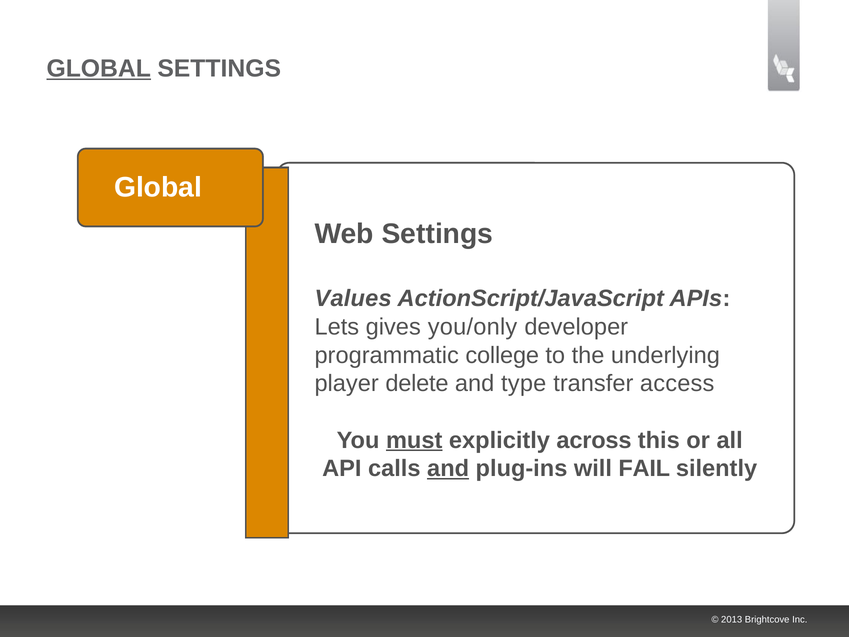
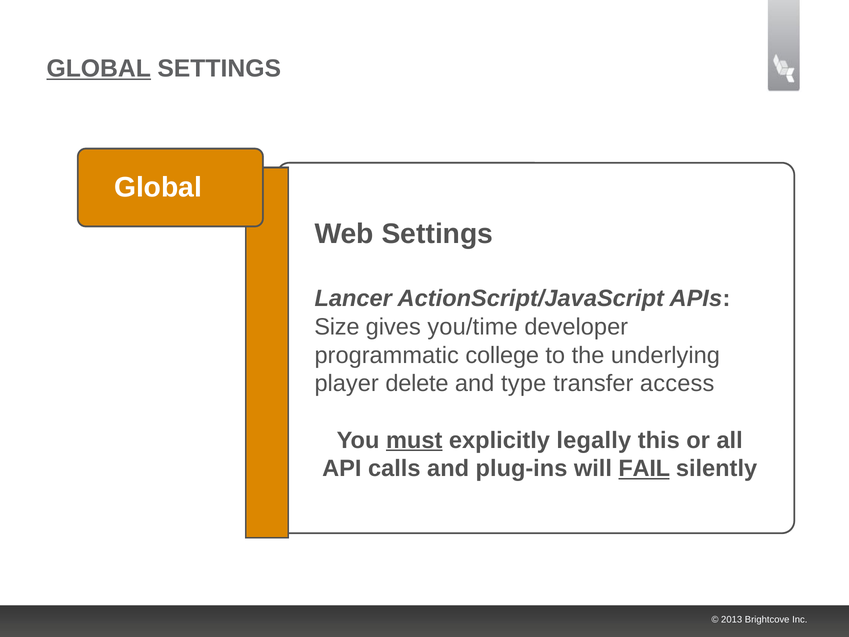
Values: Values -> Lancer (353, 298)
Lets: Lets -> Size (337, 327)
you/only: you/only -> you/time (473, 327)
across: across -> legally (594, 440)
and underline: present -> none (448, 468)
FAIL underline: none -> present (644, 468)
